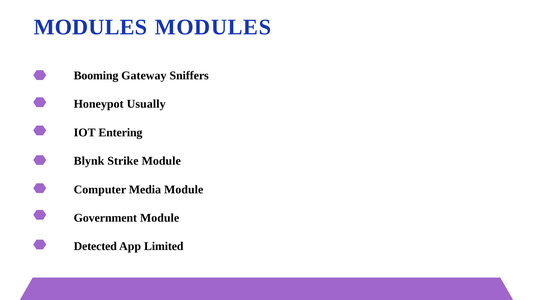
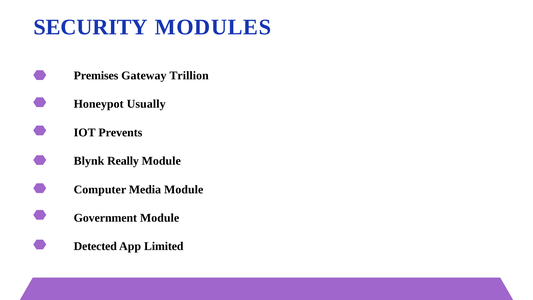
MODULES: MODULES -> SECURITY (91, 27)
Booming: Booming -> Premises (96, 76)
Sniffers: Sniffers -> Trillion (189, 76)
Entering: Entering -> Prevents (120, 132)
Strike: Strike -> Really (123, 161)
